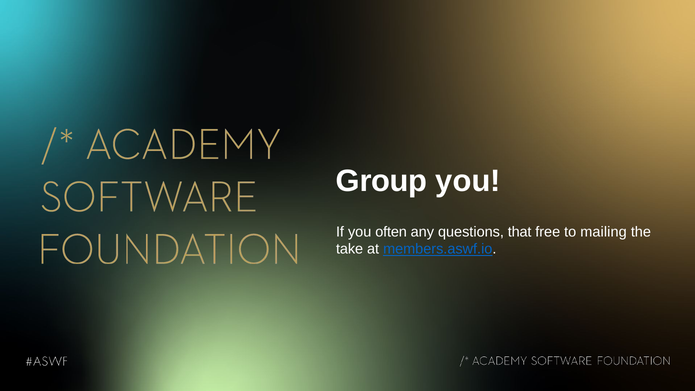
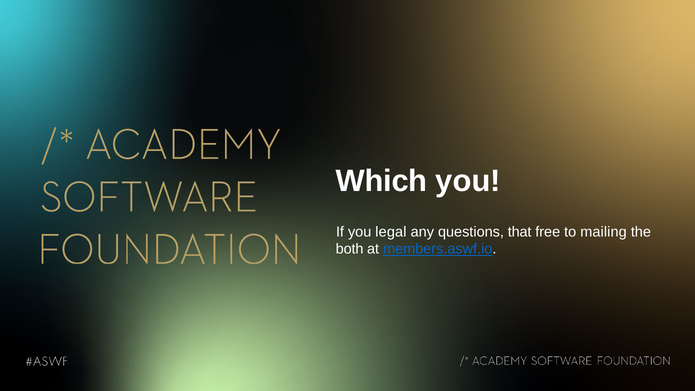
Group: Group -> Which (382, 181)
often: often -> legal (391, 232)
take: take -> both (350, 249)
